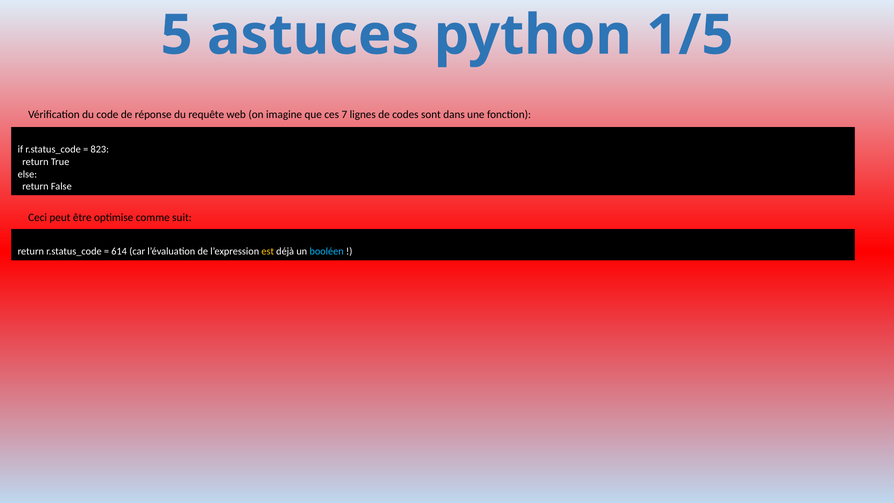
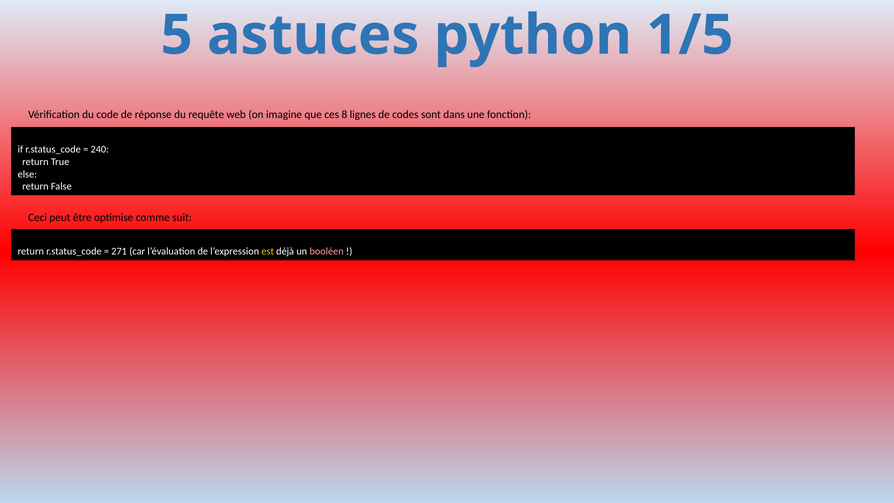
7: 7 -> 8 (344, 115)
823: 823 -> 240 (100, 150)
614: 614 -> 271 (119, 251)
booléen colour: light blue -> pink (327, 251)
